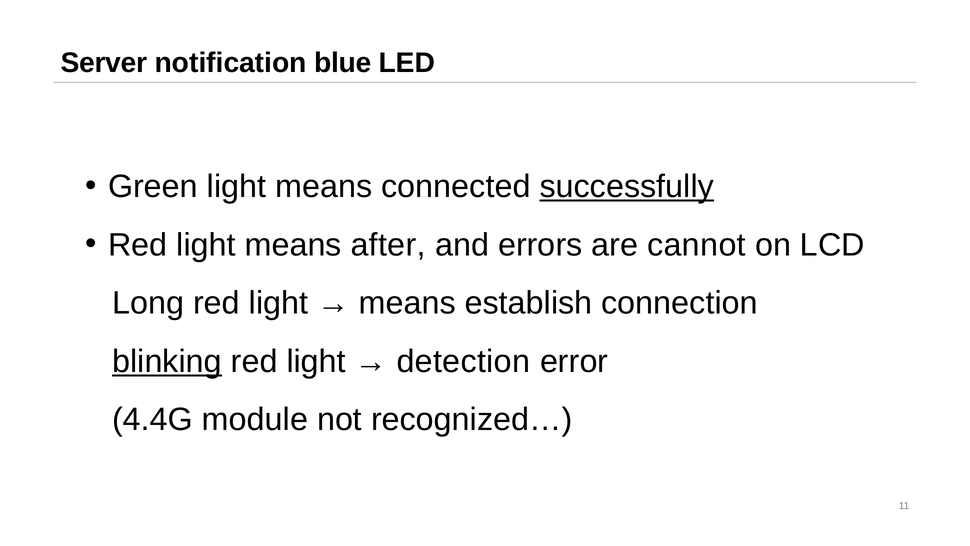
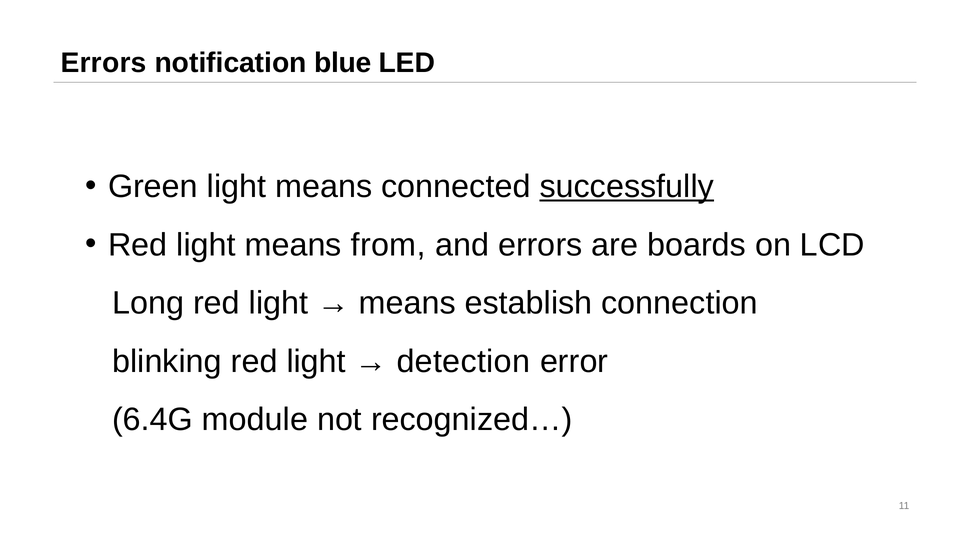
Server: Server -> Errors (104, 63)
after: after -> from (388, 245)
cannot: cannot -> boards (697, 245)
blinking underline: present -> none (167, 361)
4.4G: 4.4G -> 6.4G (153, 419)
